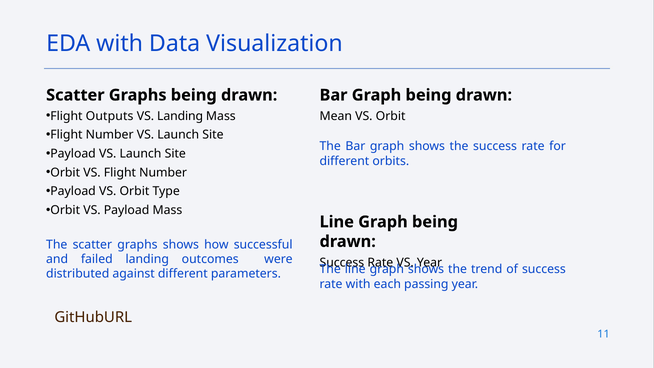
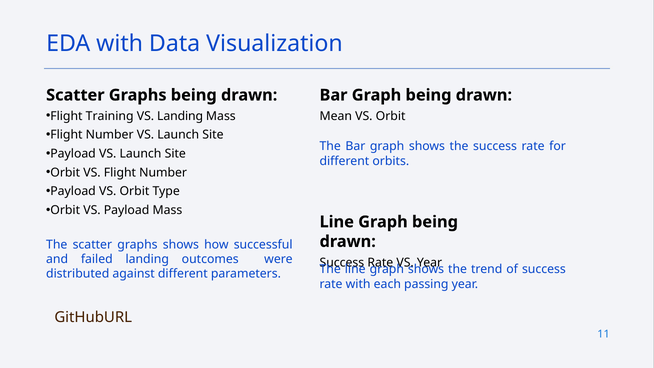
Outputs: Outputs -> Training (110, 116)
